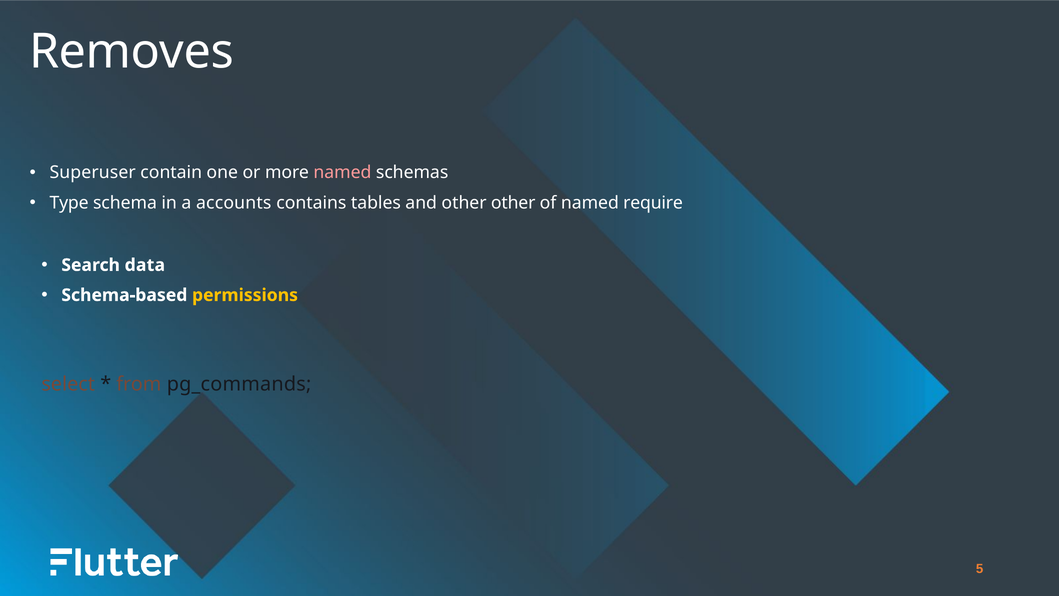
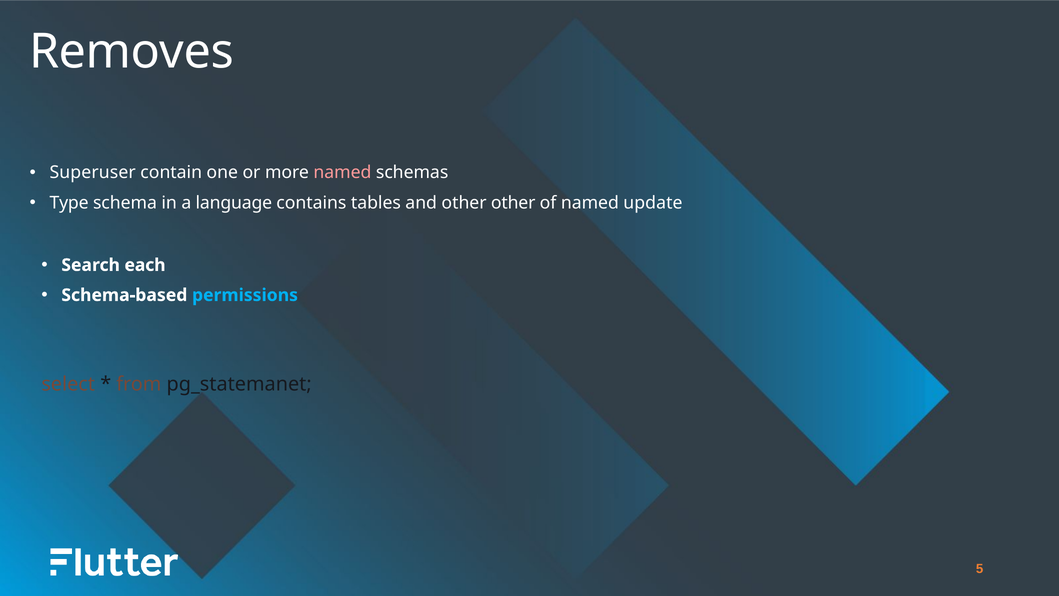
accounts: accounts -> language (234, 203)
require: require -> update (653, 203)
data: data -> each (145, 265)
permissions colour: yellow -> light blue (245, 295)
pg_commands: pg_commands -> pg_statemanet (239, 384)
